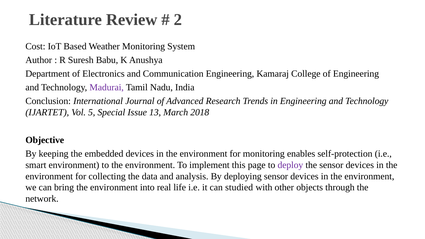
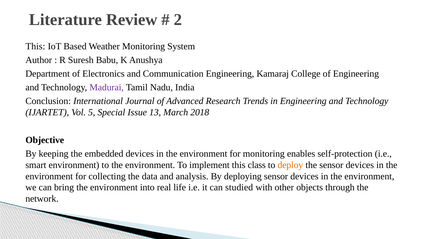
Cost: Cost -> This (35, 46)
page: page -> class (257, 165)
deploy colour: purple -> orange (290, 165)
